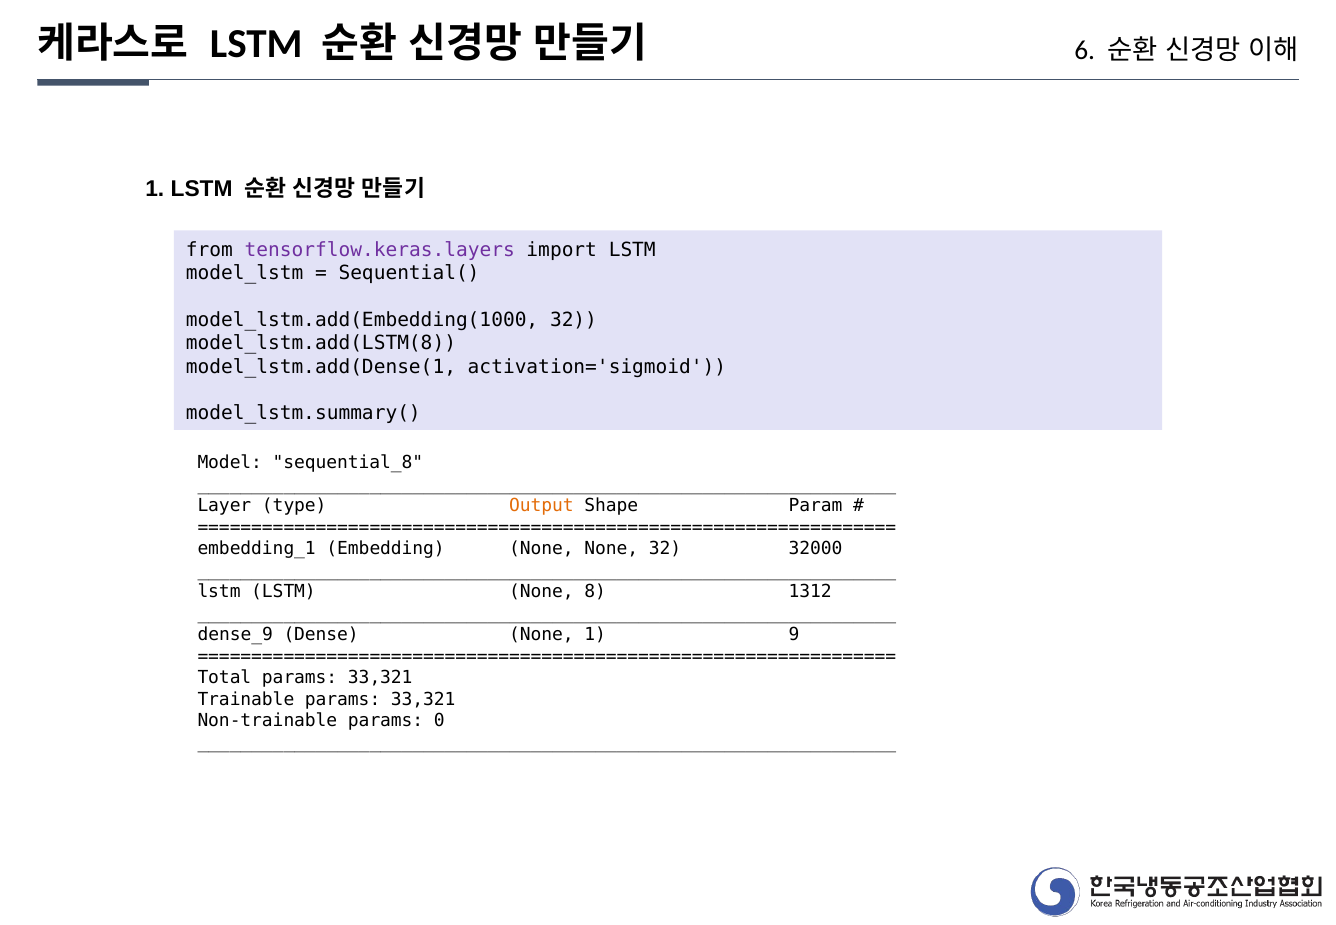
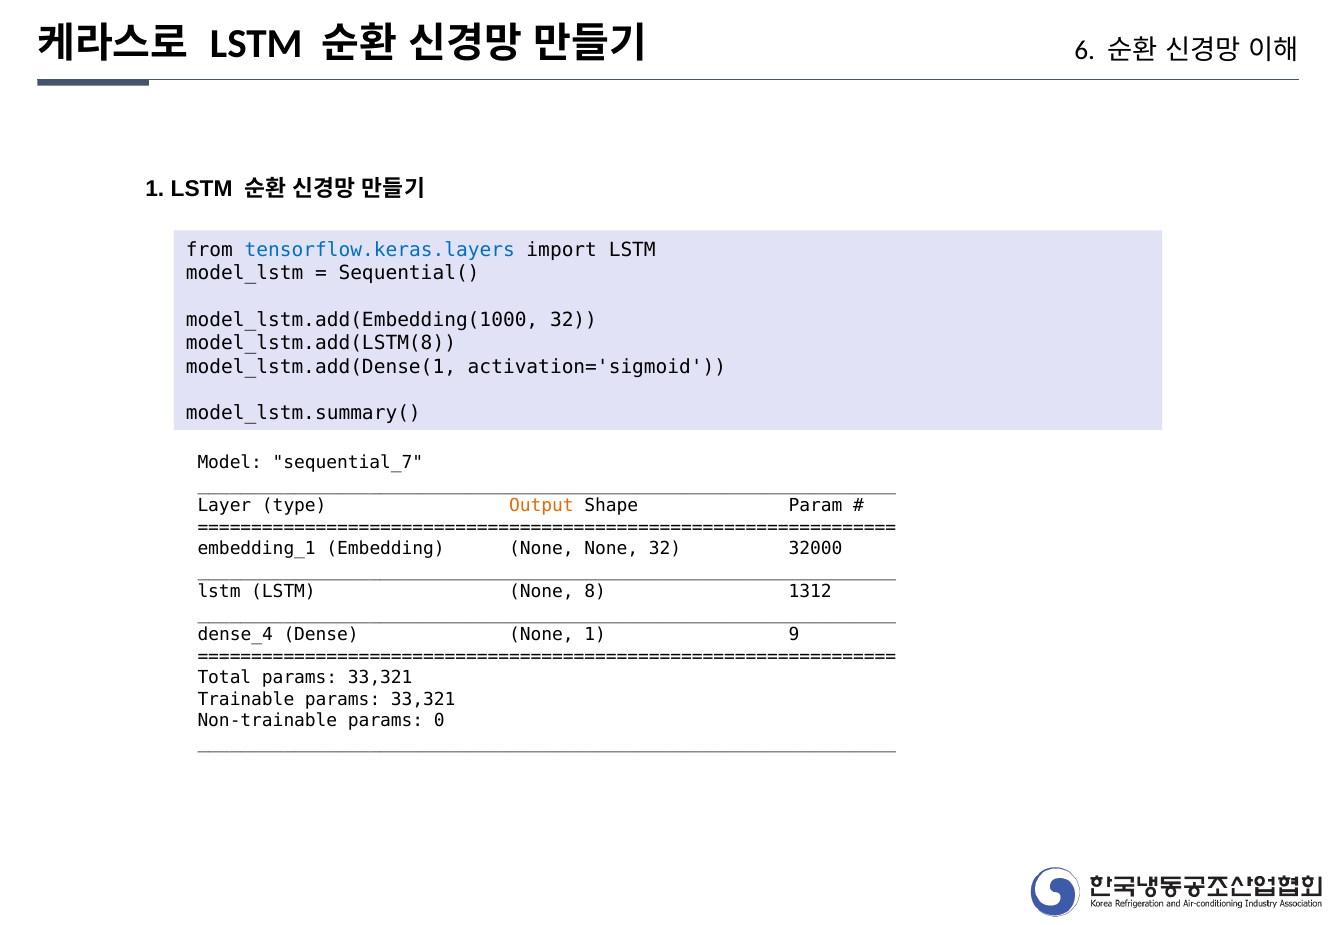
tensorflow.keras.layers colour: purple -> blue (380, 250)
sequential_8: sequential_8 -> sequential_7 (348, 463)
dense_9: dense_9 -> dense_4 (235, 635)
